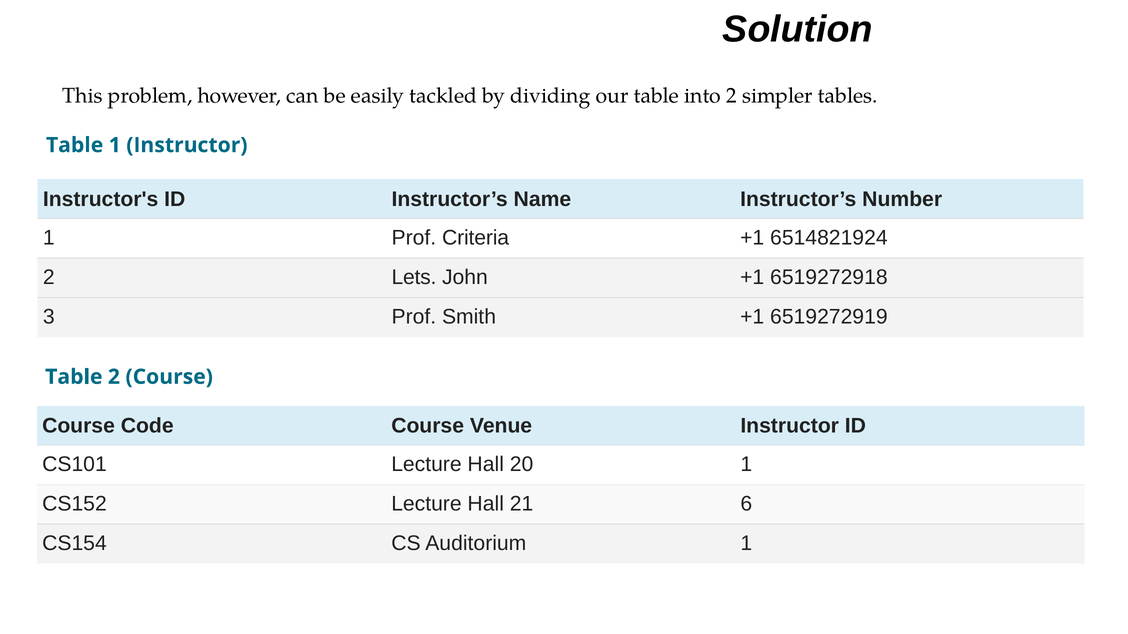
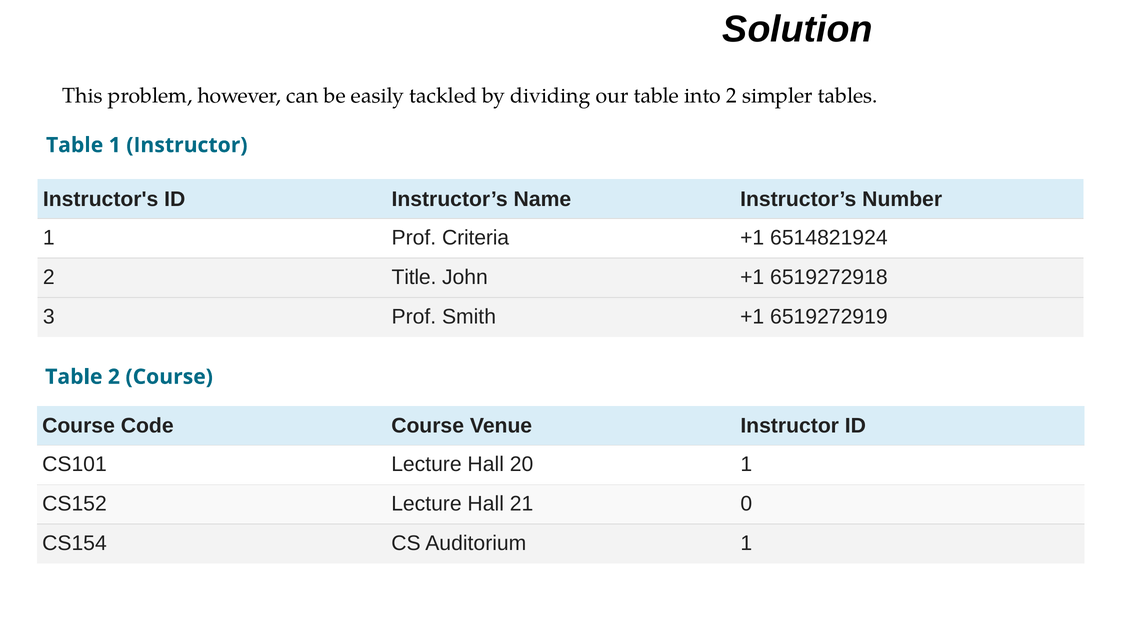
Lets: Lets -> Title (414, 277)
6: 6 -> 0 (746, 504)
